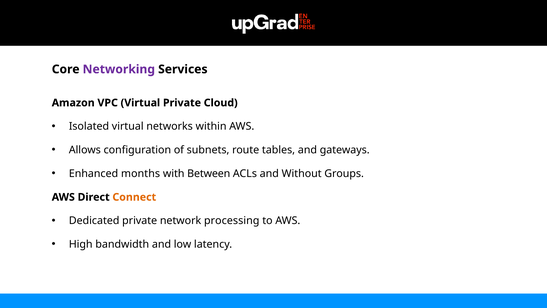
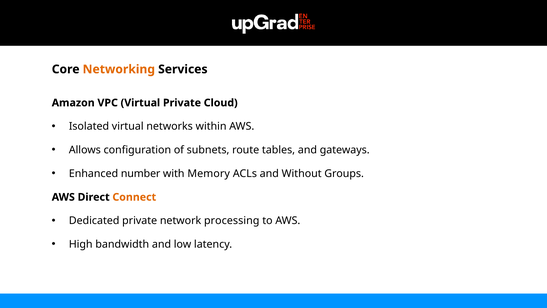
Networking colour: purple -> orange (119, 69)
months: months -> number (141, 173)
Between: Between -> Memory (209, 173)
